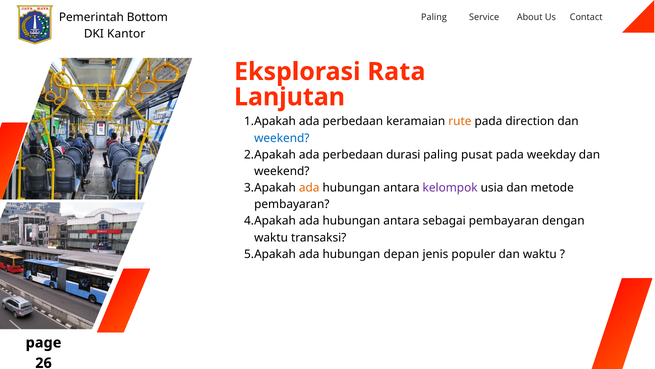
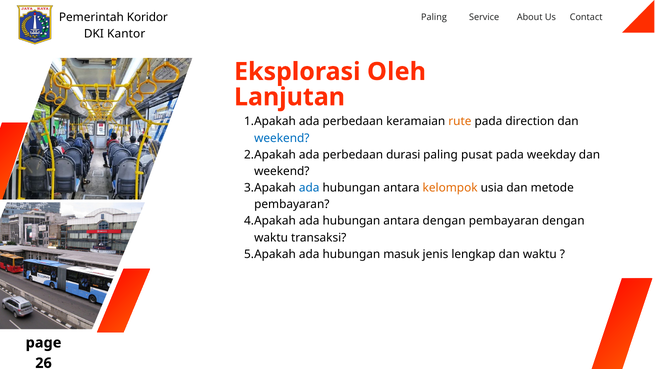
Bottom: Bottom -> Koridor (147, 17)
Rata: Rata -> Oleh (397, 72)
ada colour: orange -> blue (309, 188)
kelompok colour: purple -> orange (450, 188)
antara sebagai: sebagai -> dengan (444, 221)
depan: depan -> masuk (402, 254)
populer: populer -> lengkap (474, 254)
